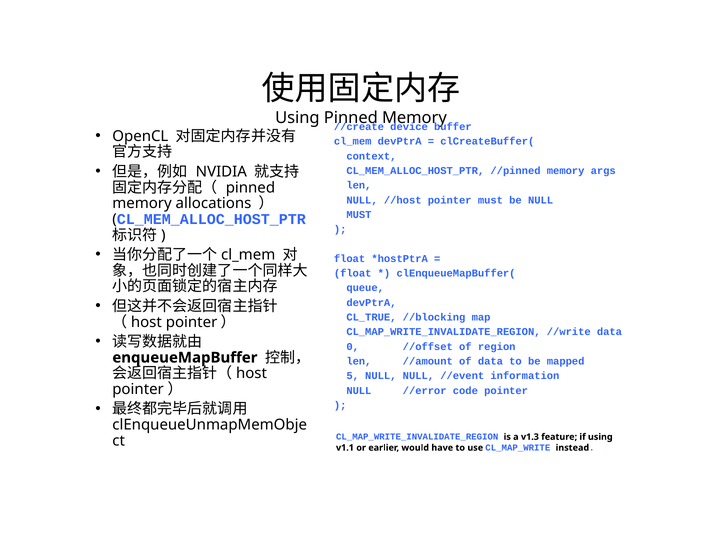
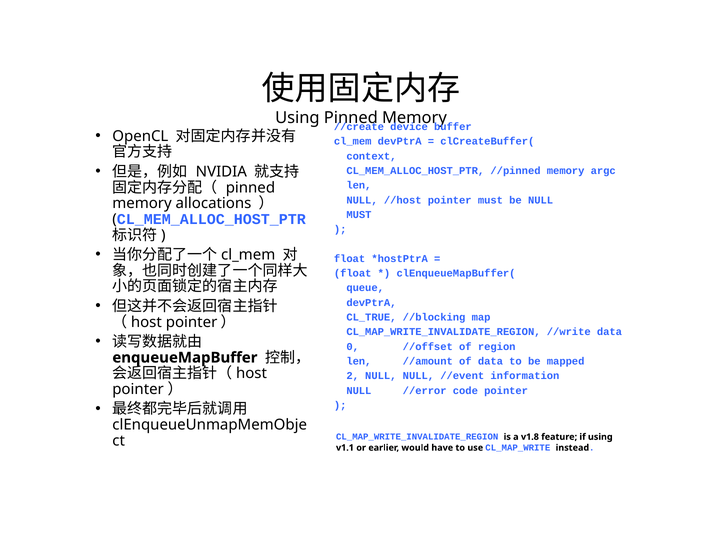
args: args -> argc (603, 171)
5: 5 -> 2 (353, 376)
v1.3: v1.3 -> v1.8 (530, 437)
